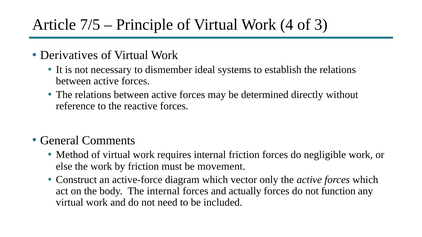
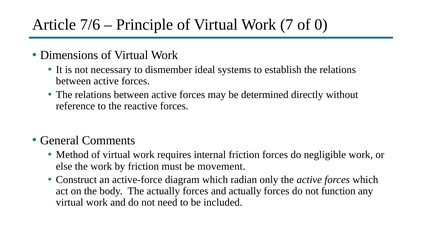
7/5: 7/5 -> 7/6 (90, 25)
4: 4 -> 7 (287, 25)
3: 3 -> 0 (321, 25)
Derivatives: Derivatives -> Dimensions (69, 55)
vector: vector -> radian (244, 180)
The internal: internal -> actually (163, 191)
